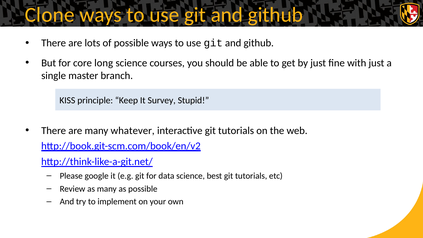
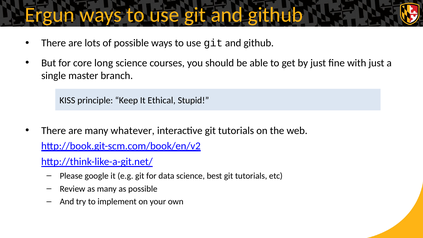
Clone: Clone -> Ergun (50, 15)
Survey: Survey -> Ethical (162, 100)
